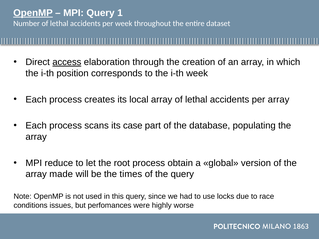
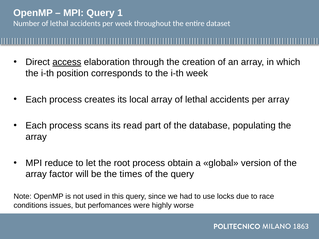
OpenMP underline: present -> none (33, 13)
case: case -> read (133, 126)
made: made -> factor (61, 174)
